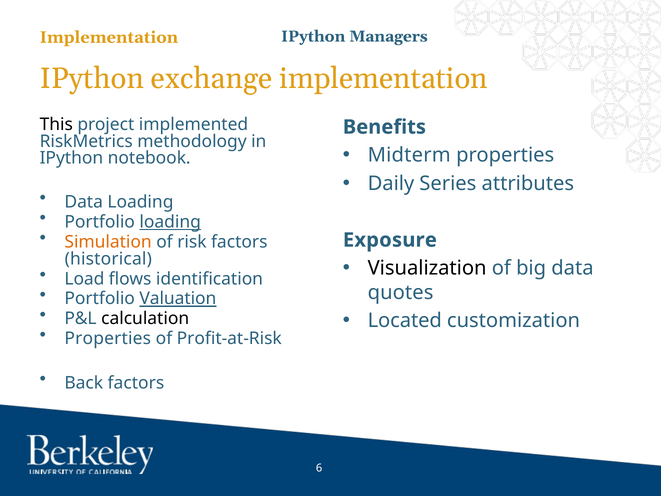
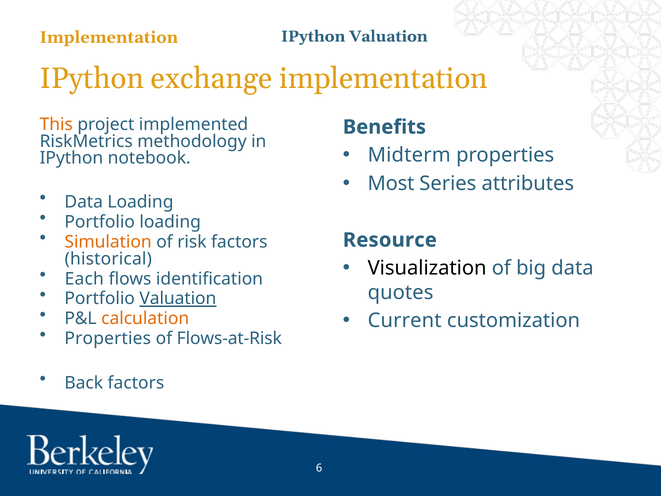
IPython Managers: Managers -> Valuation (388, 36)
This colour: black -> orange (56, 124)
Daily: Daily -> Most (391, 183)
loading underline: present -> none (170, 222)
Exposure: Exposure -> Resource (390, 240)
Load: Load -> Each (84, 279)
calculation colour: black -> orange (145, 319)
Located: Located -> Current (405, 321)
Profit-at-Risk: Profit-at-Risk -> Flows-at-Risk (229, 339)
